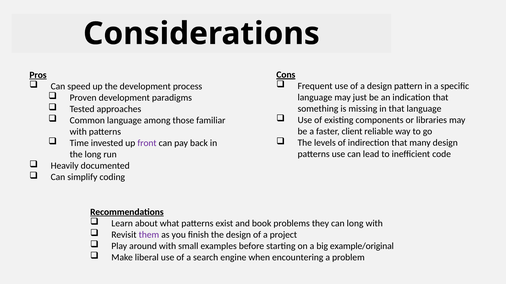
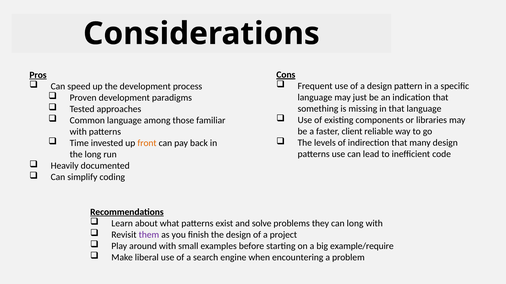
front colour: purple -> orange (147, 143)
book: book -> solve (262, 224)
example/original: example/original -> example/require (362, 247)
